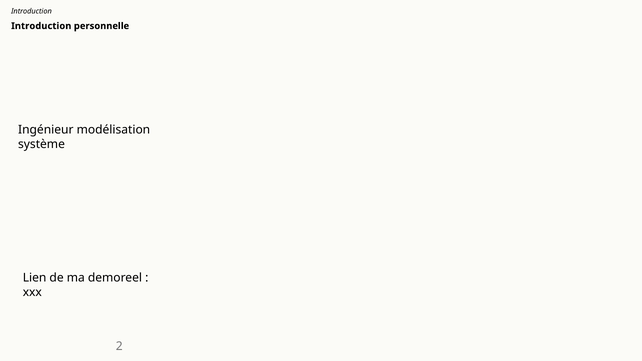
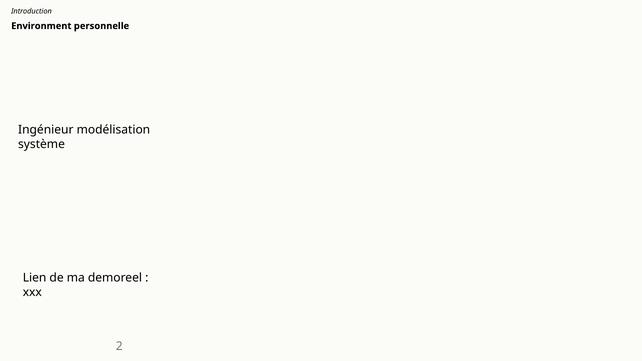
Introduction: Introduction -> Environment (41, 26)
